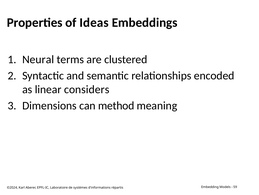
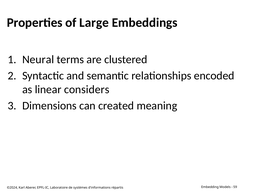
Ideas: Ideas -> Large (94, 22)
method: method -> created (116, 105)
